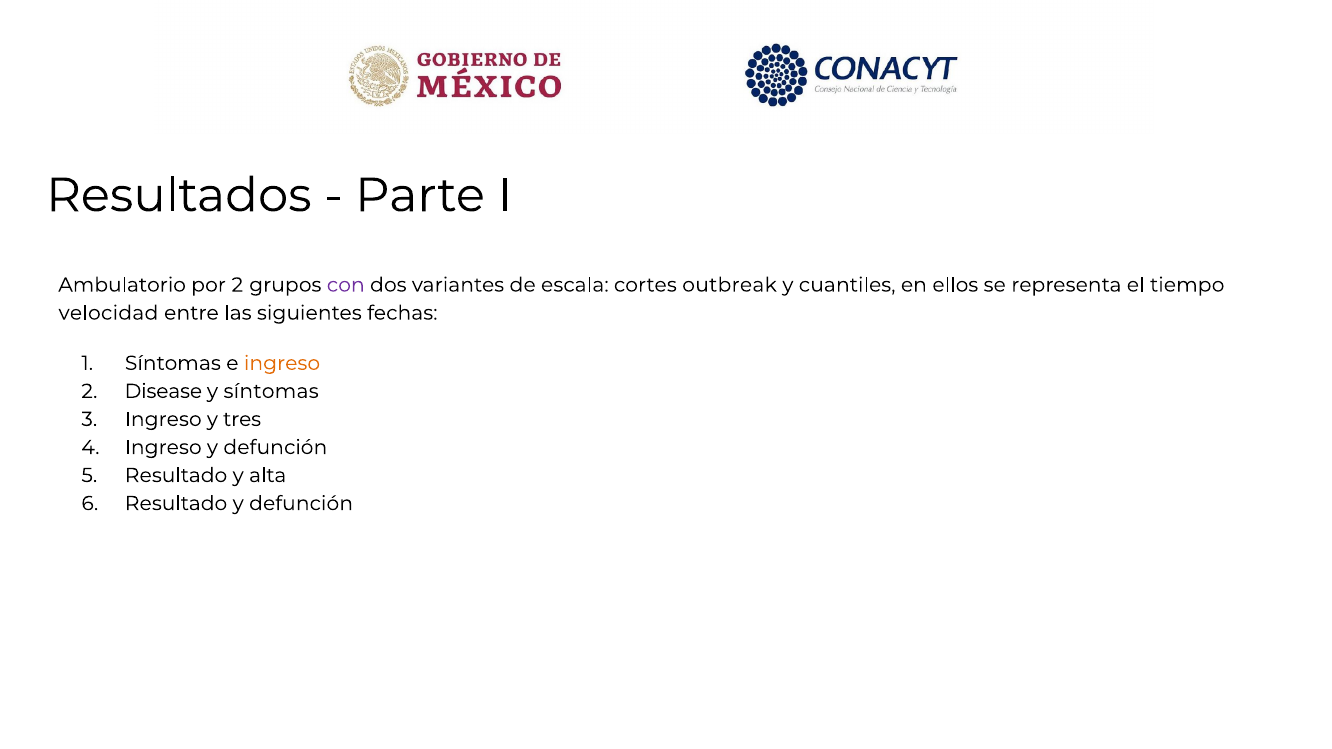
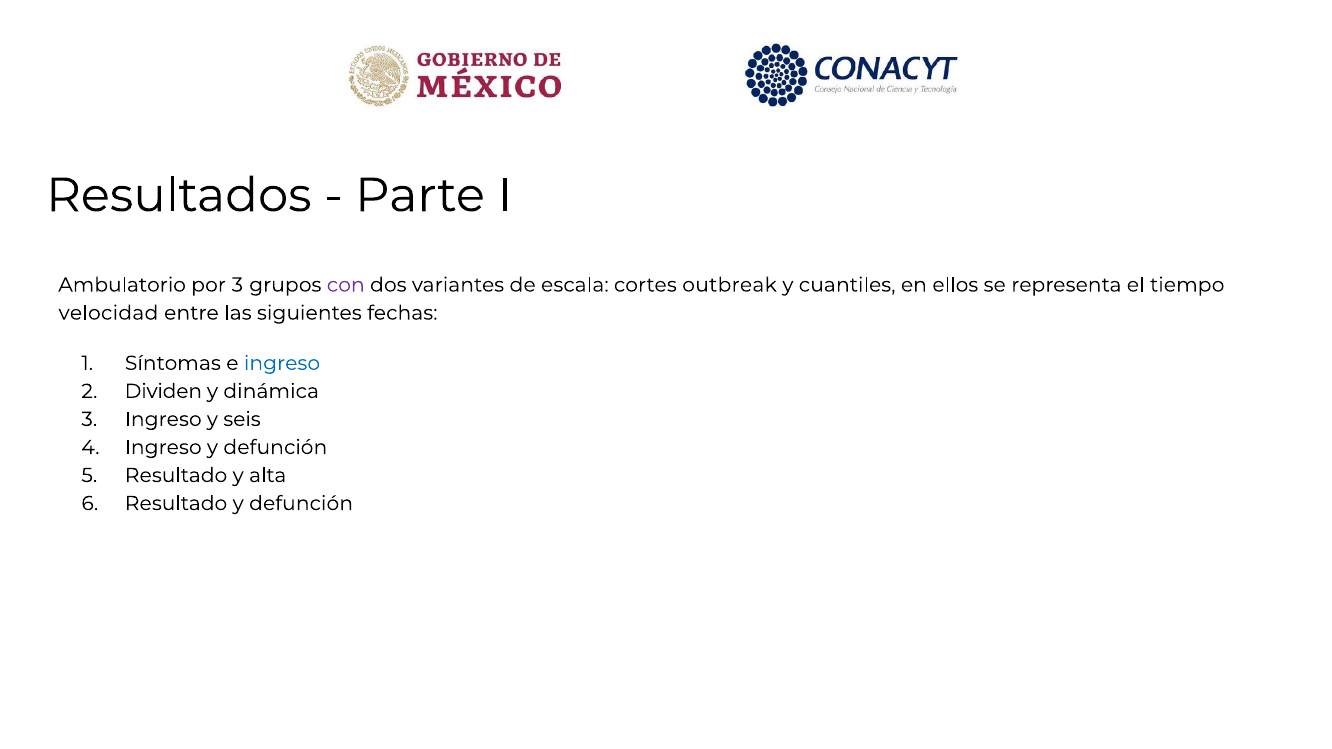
por 2: 2 -> 3 (237, 285)
ingreso colour: orange -> blue (282, 363)
Disease: Disease -> Dividen (163, 391)
y síntomas: síntomas -> dinámica (271, 391)
tres: tres -> seis (242, 419)
